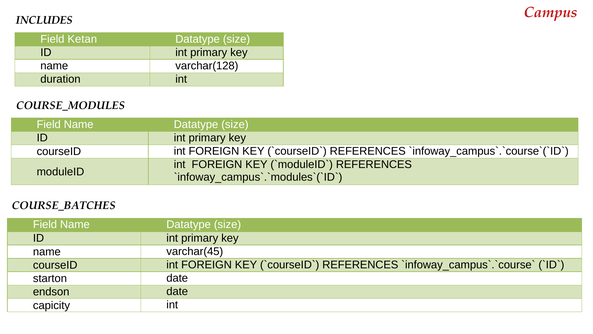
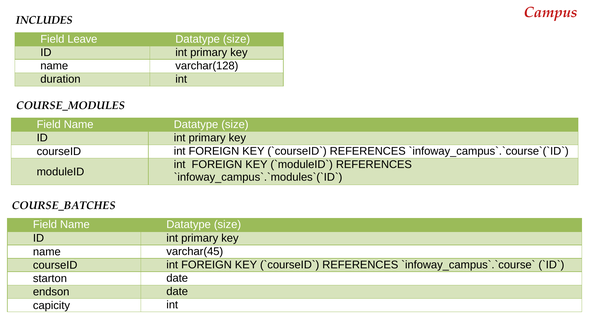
Ketan: Ketan -> Leave (82, 39)
